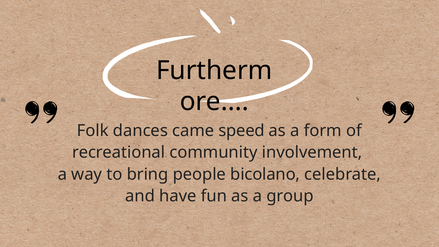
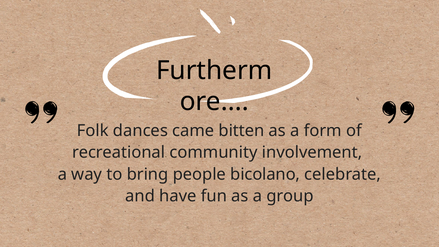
speed: speed -> bitten (241, 131)
